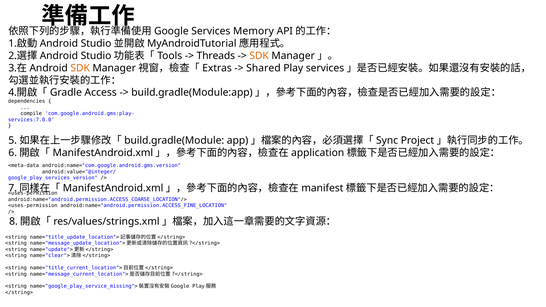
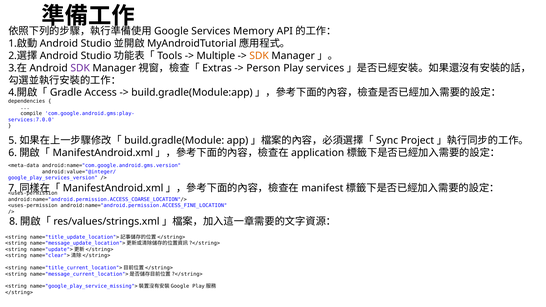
Threads: Threads -> Multiple (216, 56)
SDK colour: orange -> purple (80, 68)
Shared: Shared -> Person (263, 68)
